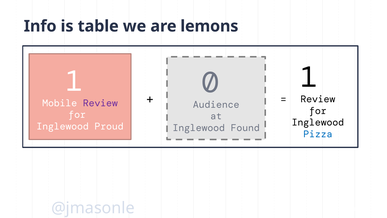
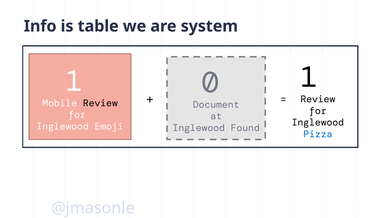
lemons: lemons -> system (209, 26)
Review colour: purple -> black (100, 103)
Audience: Audience -> Document (216, 104)
Proud: Proud -> Emoji (109, 126)
